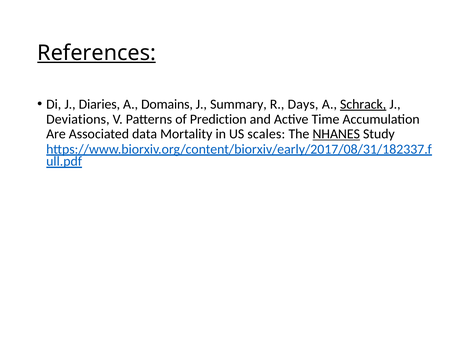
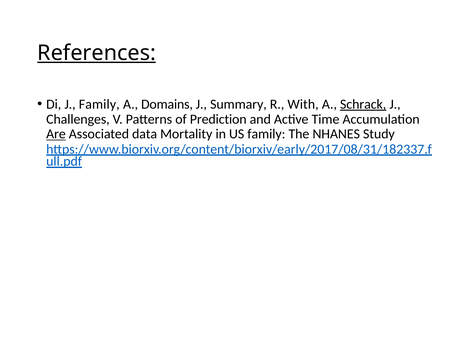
J Diaries: Diaries -> Family (99, 104)
Days: Days -> With (303, 104)
Deviations: Deviations -> Challenges (78, 119)
Are underline: none -> present (56, 134)
US scales: scales -> family (266, 134)
NHANES underline: present -> none (336, 134)
